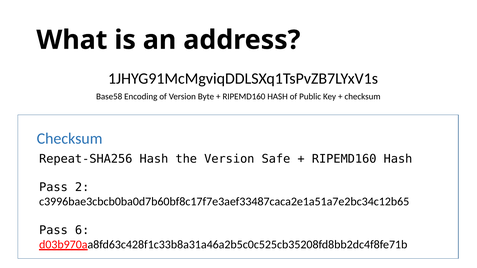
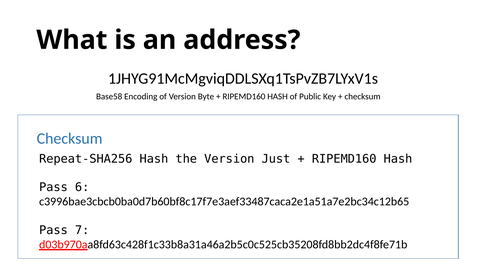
Safe: Safe -> Just (276, 159)
2: 2 -> 6 (82, 188)
6: 6 -> 7 (82, 231)
